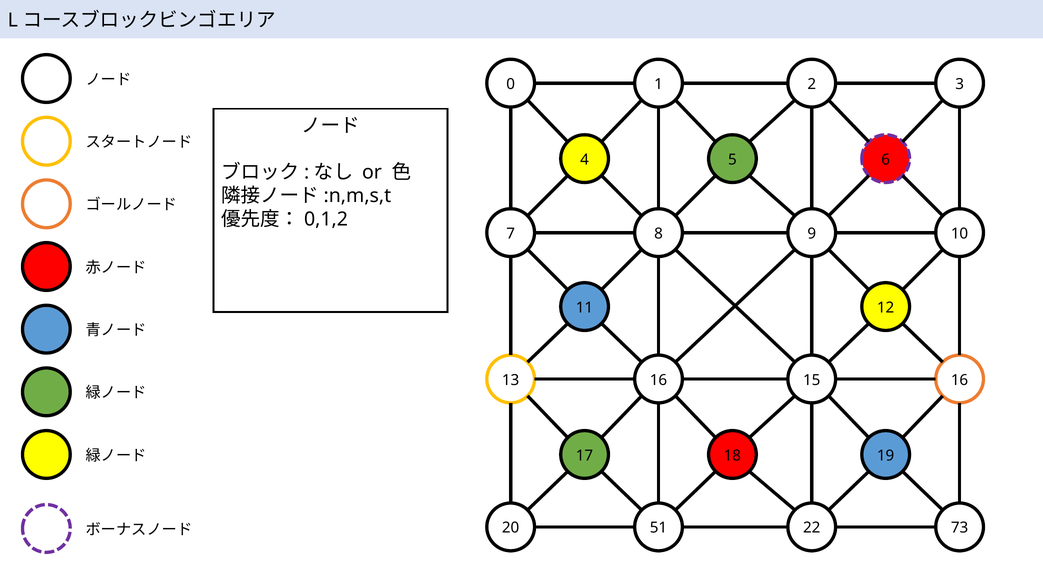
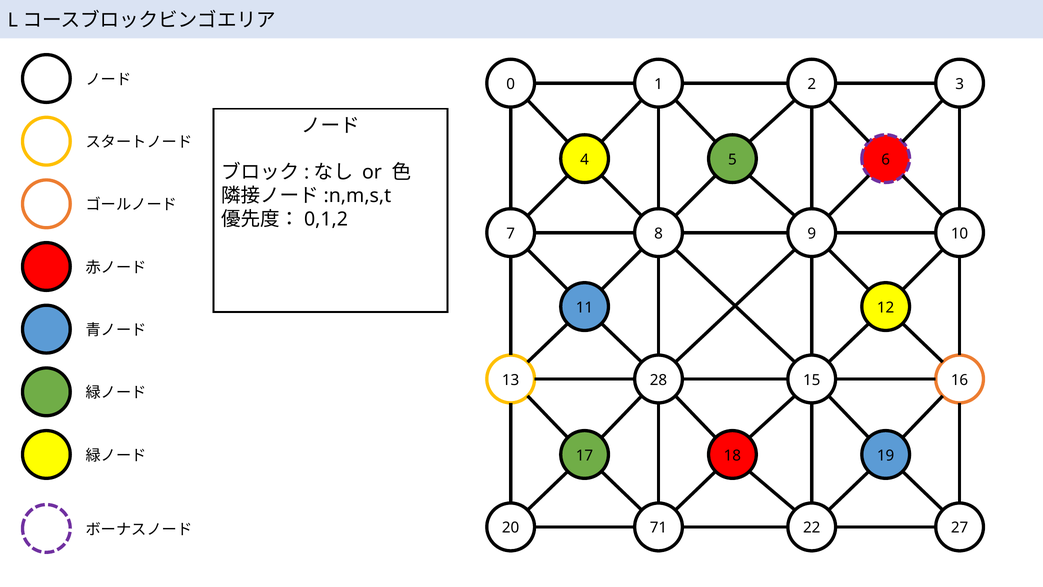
13 16: 16 -> 28 (658, 380)
51: 51 -> 71 (658, 528)
73: 73 -> 27 (960, 528)
